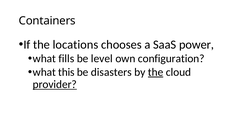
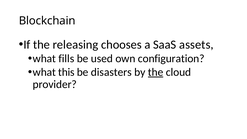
Containers: Containers -> Blockchain (47, 21)
locations: locations -> releasing (75, 45)
power: power -> assets (196, 45)
level: level -> used (102, 59)
provider underline: present -> none (55, 84)
